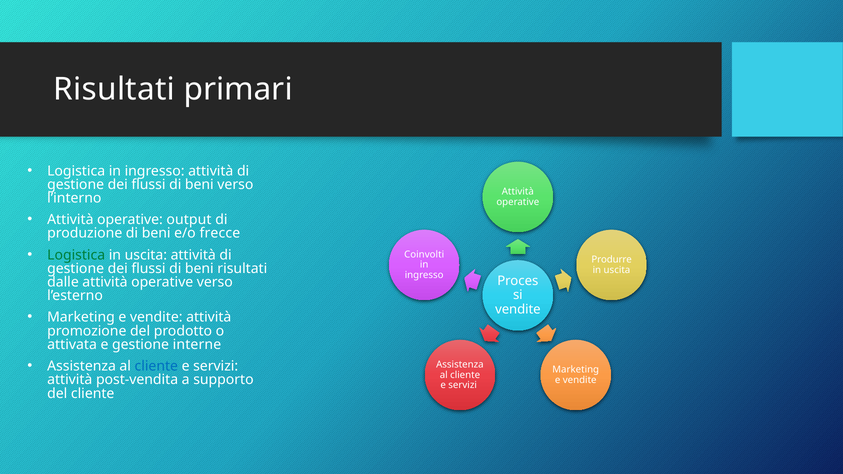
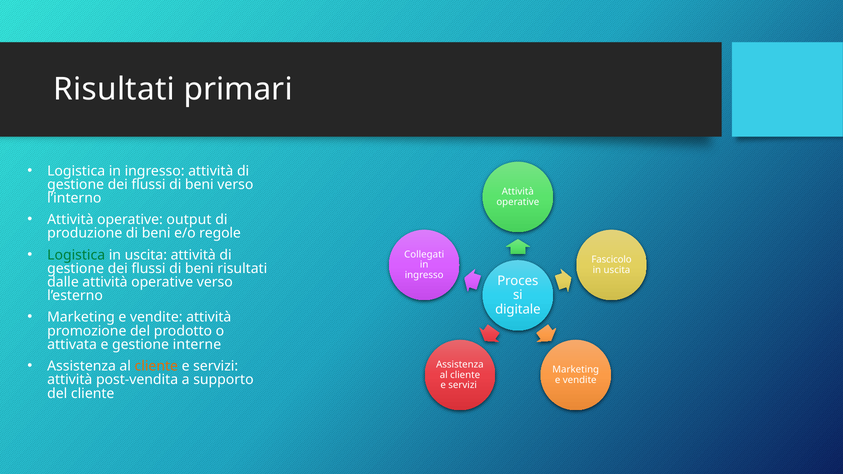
frecce: frecce -> regole (220, 233)
Coinvolti: Coinvolti -> Collegati (424, 254)
Produrre: Produrre -> Fascicolo (612, 260)
vendite: vendite -> digitale (518, 309)
cliente colour: blue -> orange (156, 366)
